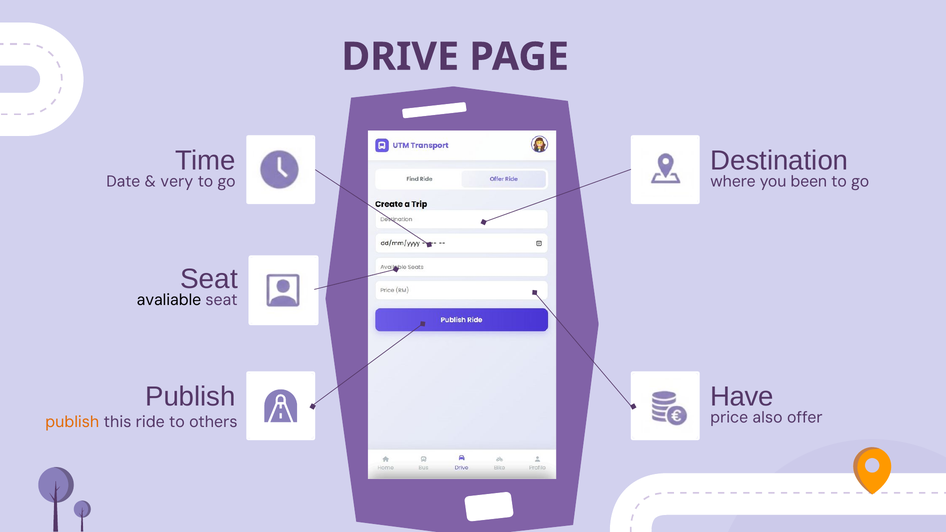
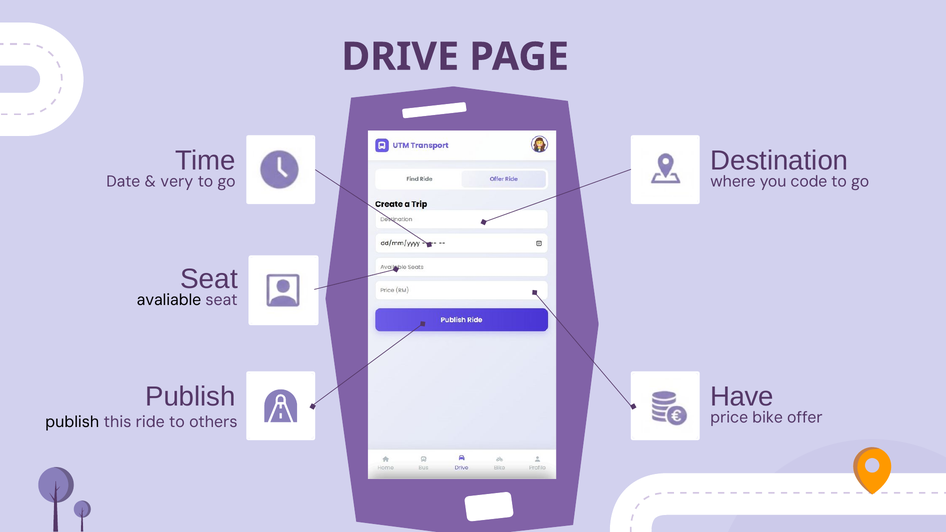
been: been -> code (809, 181)
also: also -> bike (768, 418)
publish colour: orange -> black (72, 422)
